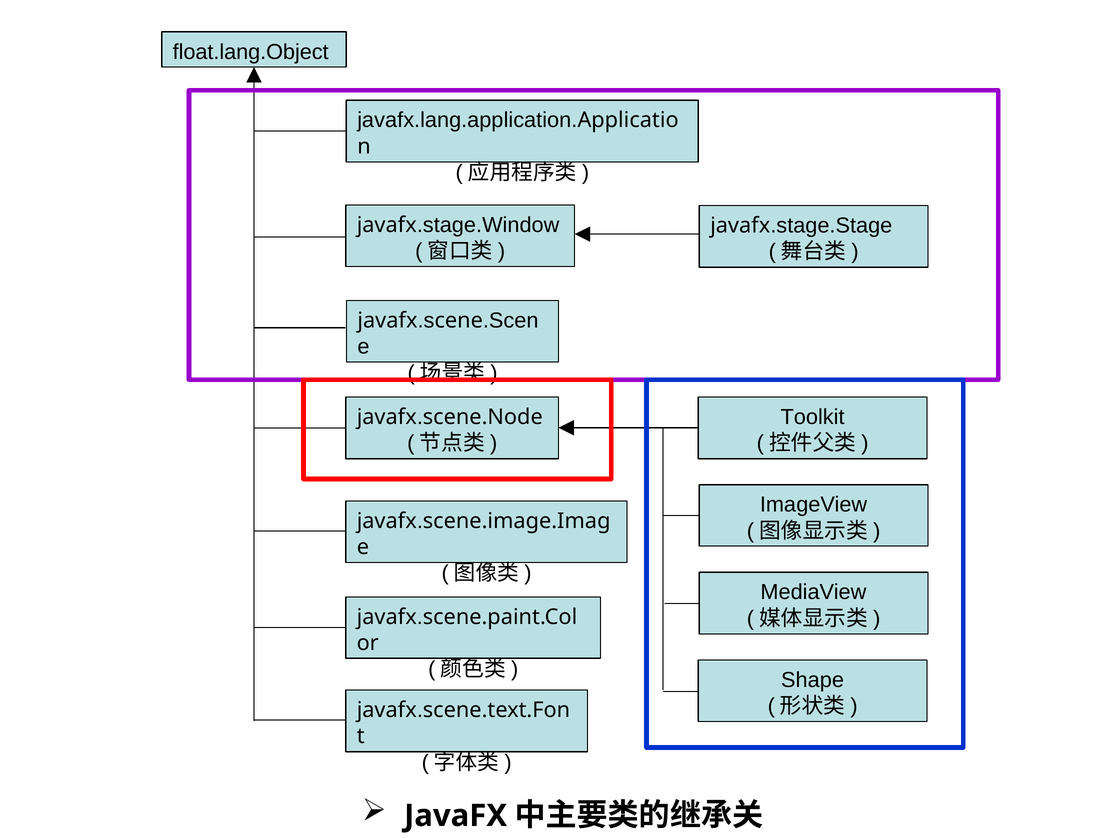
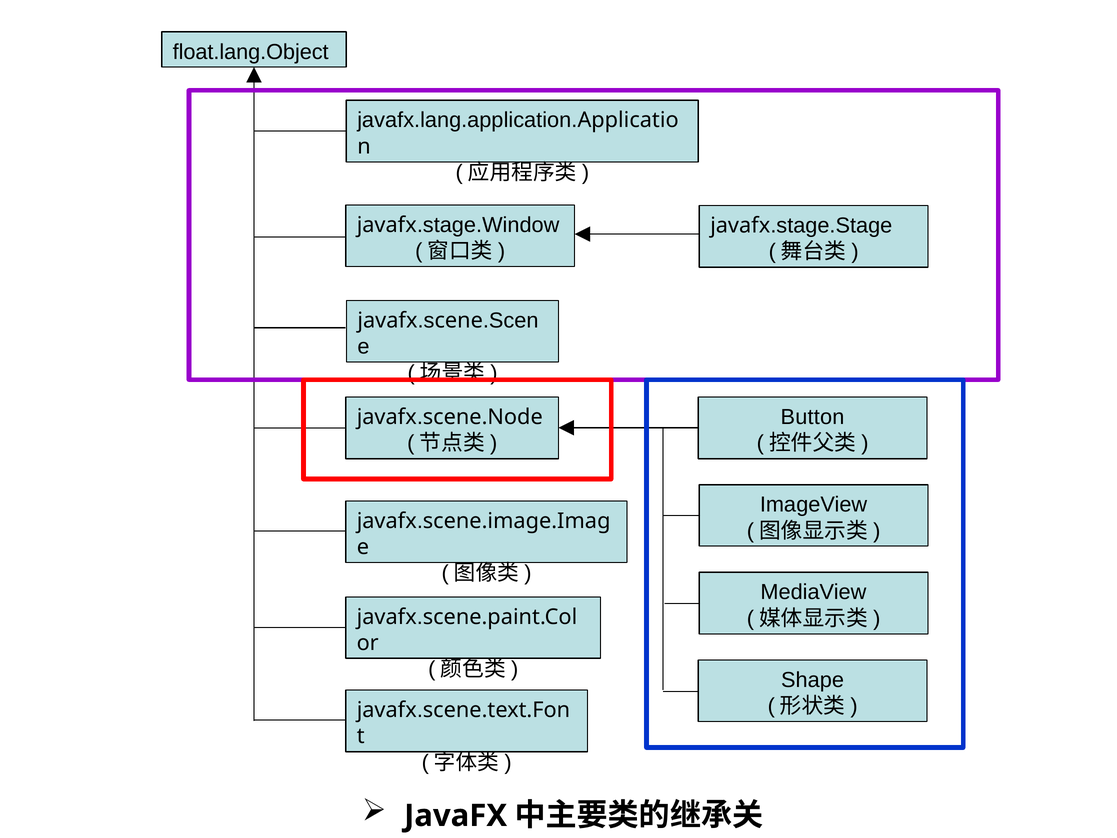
Toolkit: Toolkit -> Button (812, 417)
